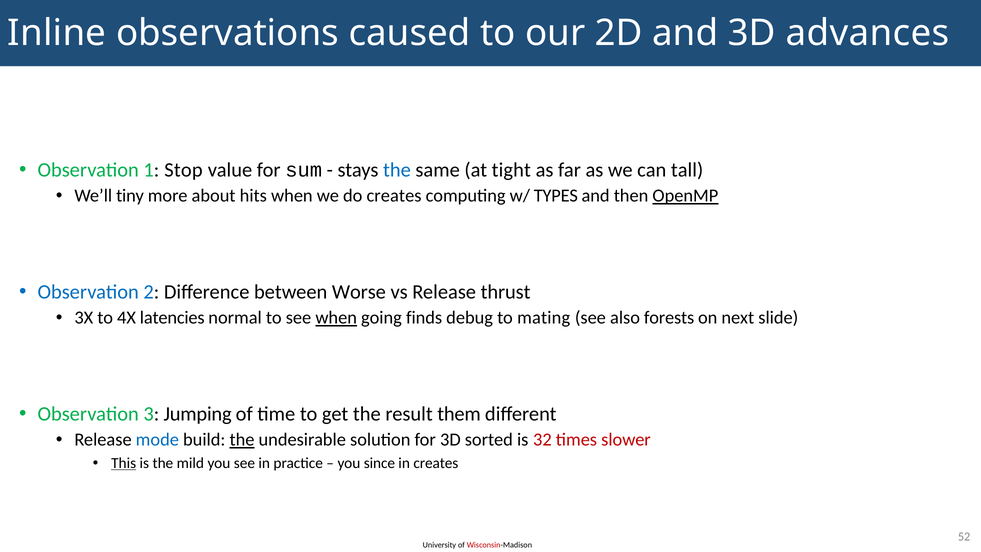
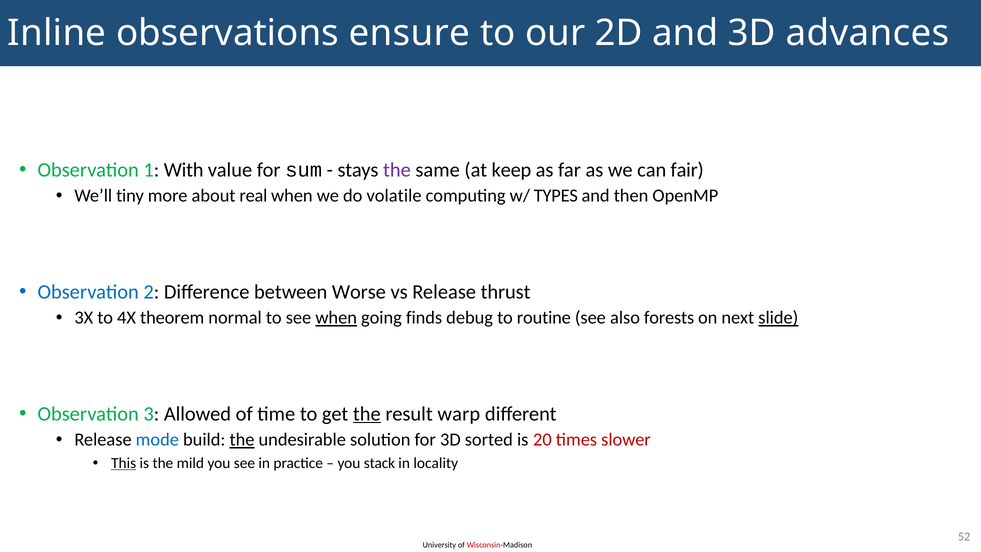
caused: caused -> ensure (409, 33)
Stop: Stop -> With (184, 170)
the colour: blue -> purple (397, 170)
tight: tight -> keep (511, 170)
tall: tall -> fair (687, 170)
hits: hits -> real (253, 196)
do creates: creates -> volatile (394, 196)
OpenMP underline: present -> none (685, 196)
latencies: latencies -> theorem (172, 318)
mating: mating -> routine (544, 318)
slide underline: none -> present (778, 318)
Jumping: Jumping -> Allowed (197, 414)
the underline: none -> present (367, 414)
them: them -> warp (459, 414)
32: 32 -> 20 (542, 440)
since: since -> stack (379, 463)
in creates: creates -> locality (436, 463)
